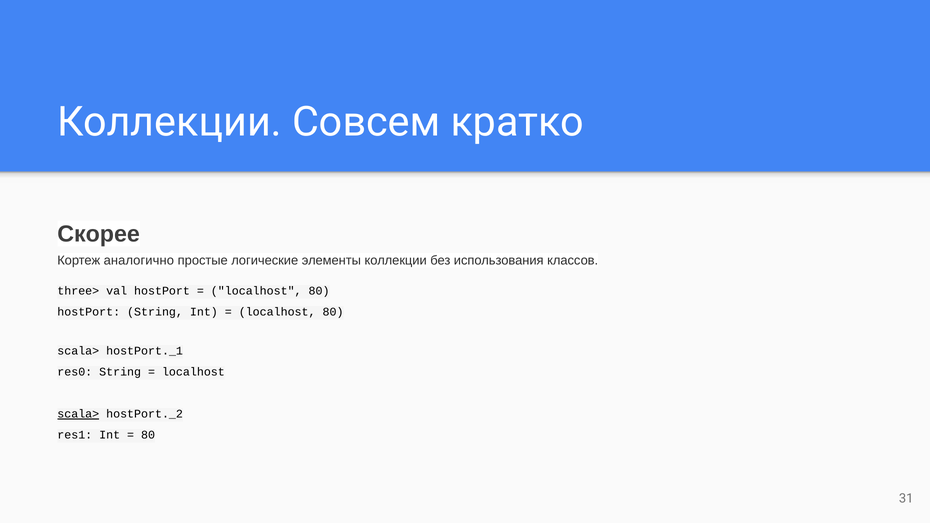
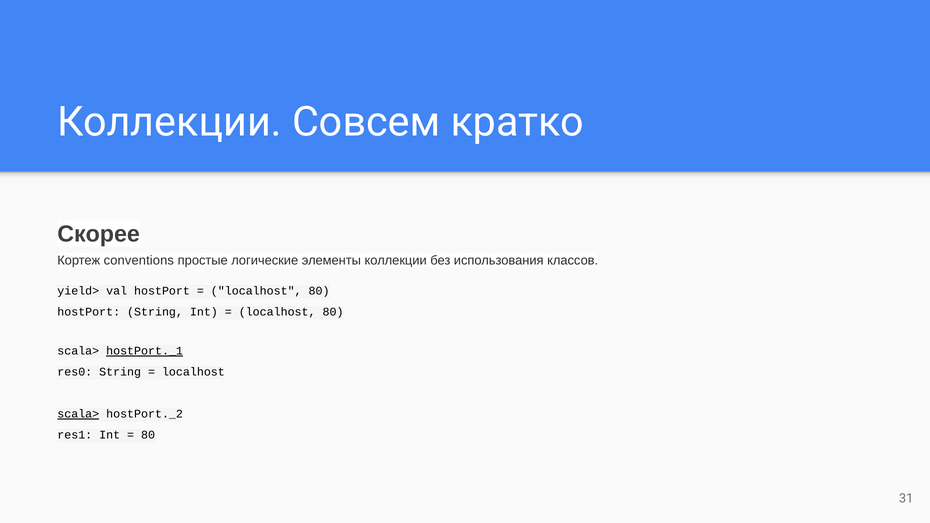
аналогично: аналогично -> conventions (139, 260)
three>: three> -> yield> (78, 291)
hostPort._1 underline: none -> present (145, 351)
